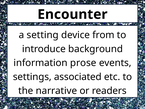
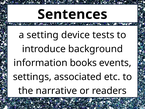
Encounter: Encounter -> Sentences (72, 14)
from: from -> tests (103, 35)
prose: prose -> books (83, 63)
